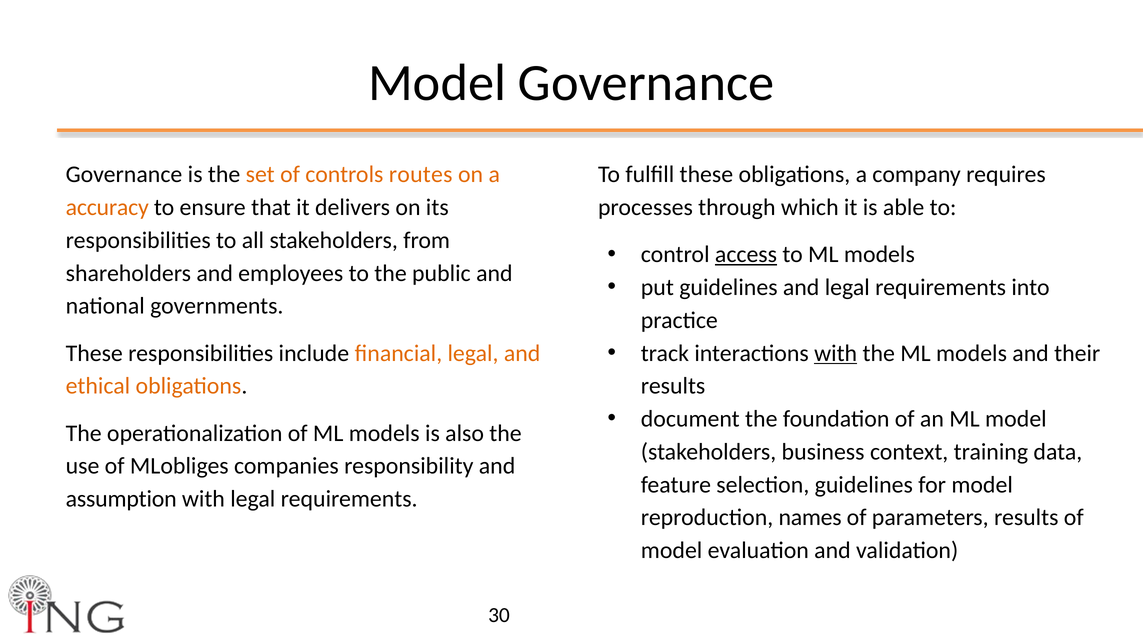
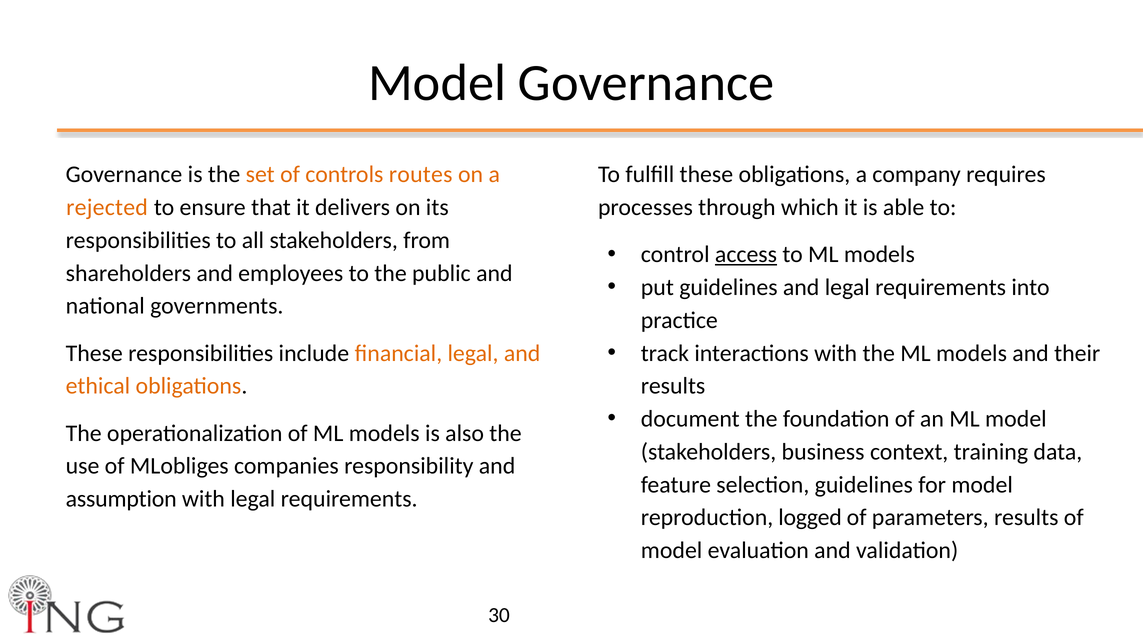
accuracy: accuracy -> rejected (107, 207)
with underline: present -> none (836, 353)
names: names -> logged (810, 518)
